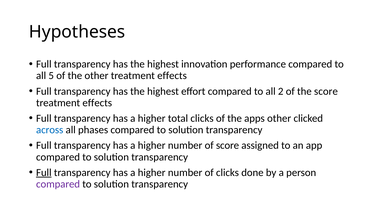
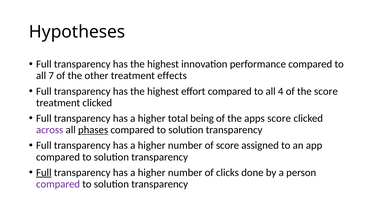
5: 5 -> 7 (51, 76)
2: 2 -> 4 (281, 91)
effects: effects -> clicked (97, 103)
total clicks: clicks -> being (202, 118)
apps other: other -> score (279, 118)
across colour: blue -> purple (50, 130)
phases underline: none -> present (93, 130)
